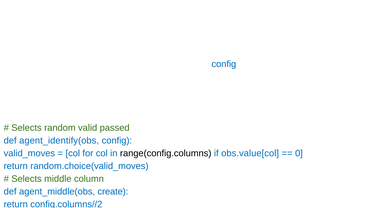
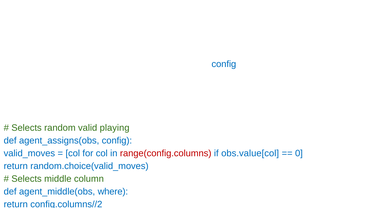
valid passed: passed -> playing (115, 128)
agent_identify(obs: agent_identify(obs -> agent_assigns(obs (59, 141)
range(config.columns colour: black -> red (166, 153)
create: create -> where (113, 192)
